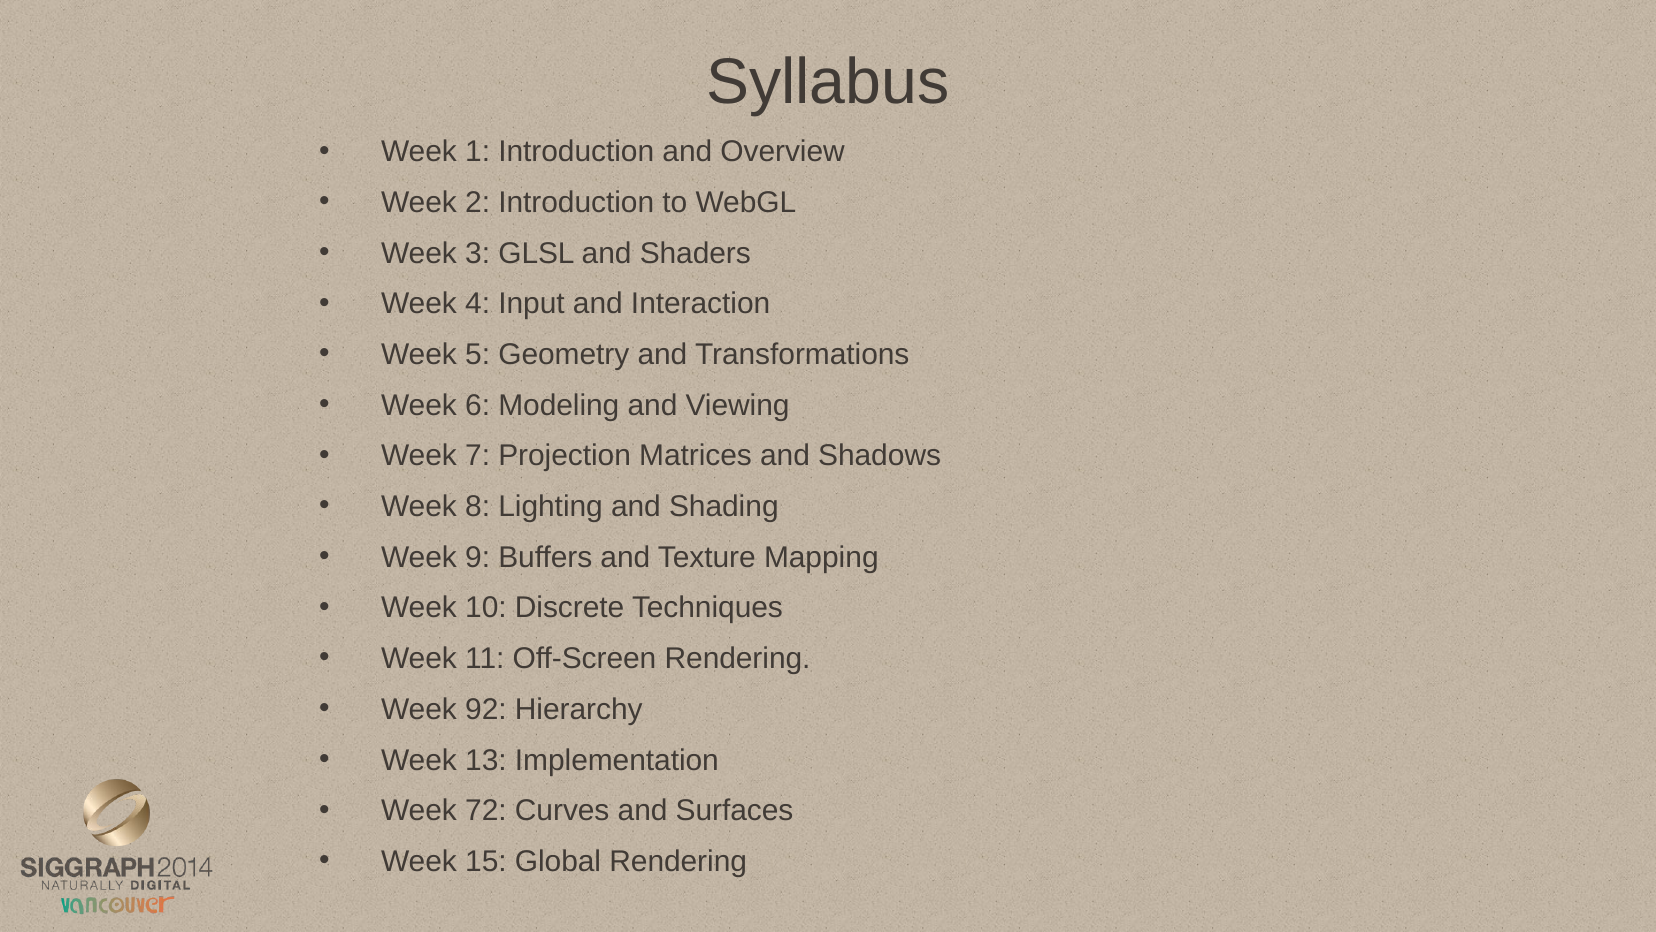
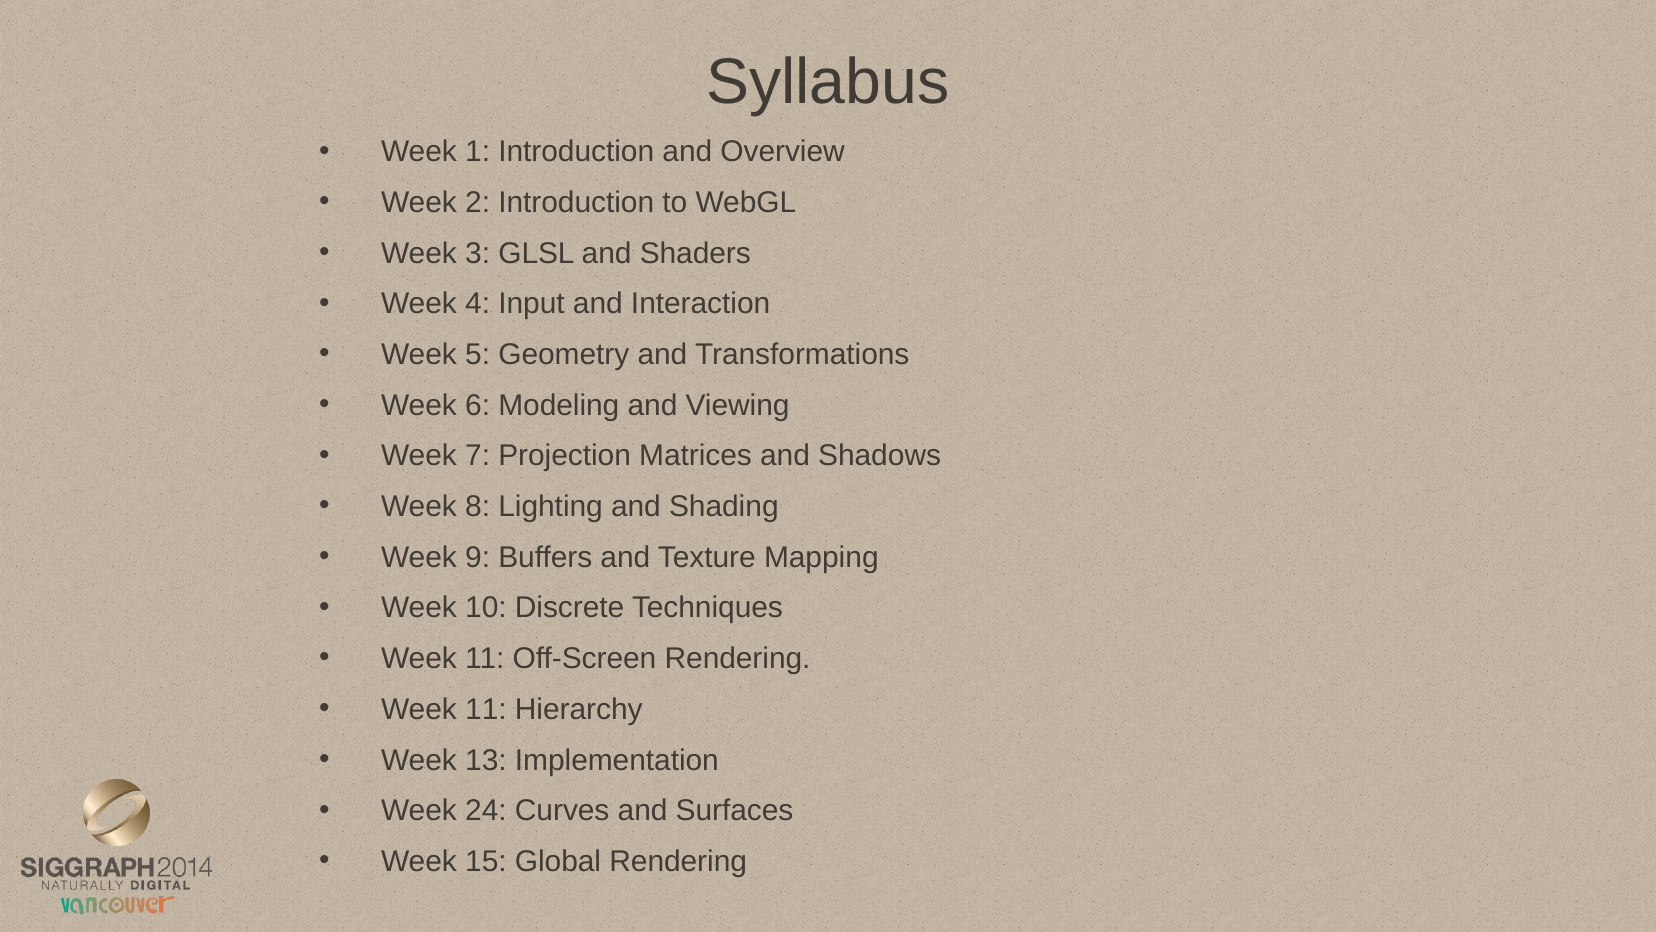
92: 92 -> 11 (486, 709)
72: 72 -> 24 (486, 810)
